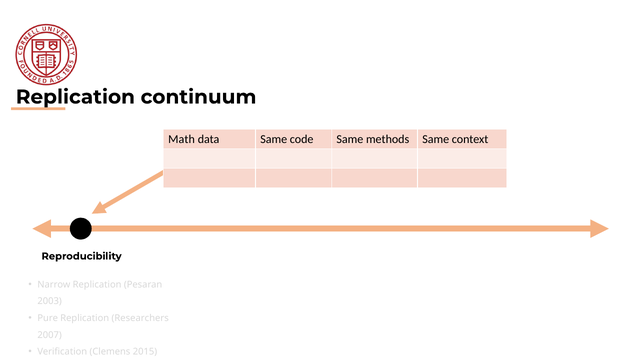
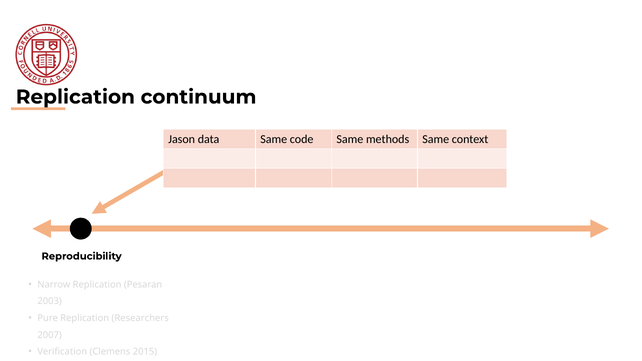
Math: Math -> Jason (182, 139)
